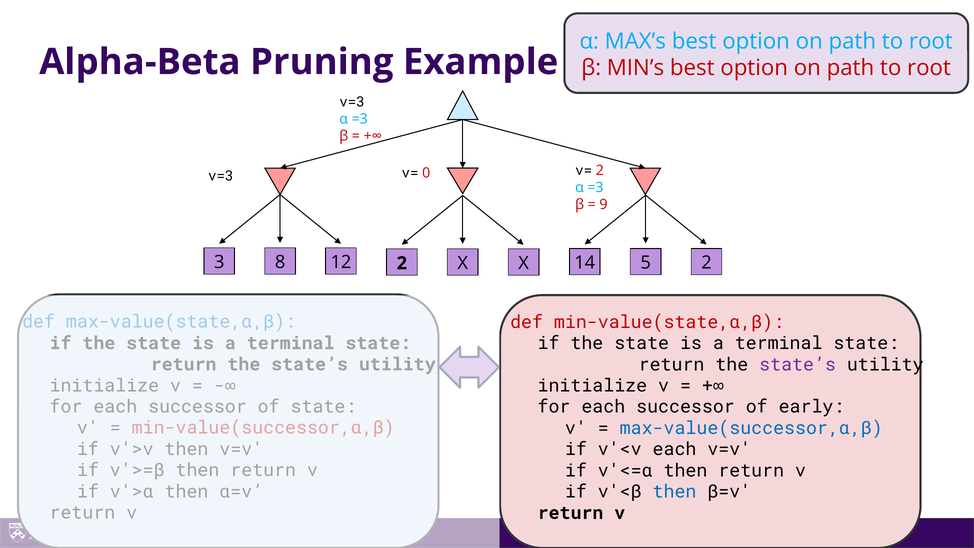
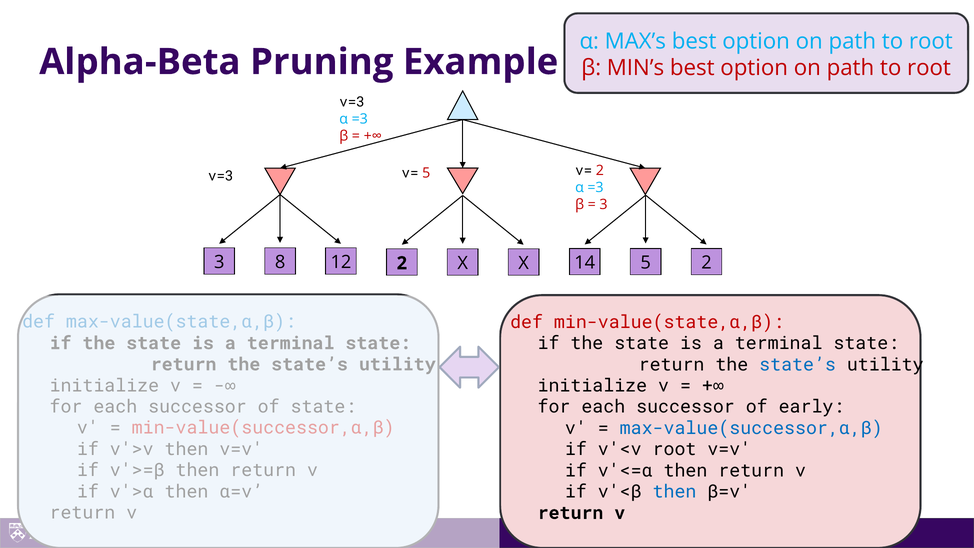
v= 0: 0 -> 5 (426, 173)
9: 9 -> 3 (604, 205)
state’s colour: purple -> blue (798, 364)
v'<v each: each -> root (675, 449)
